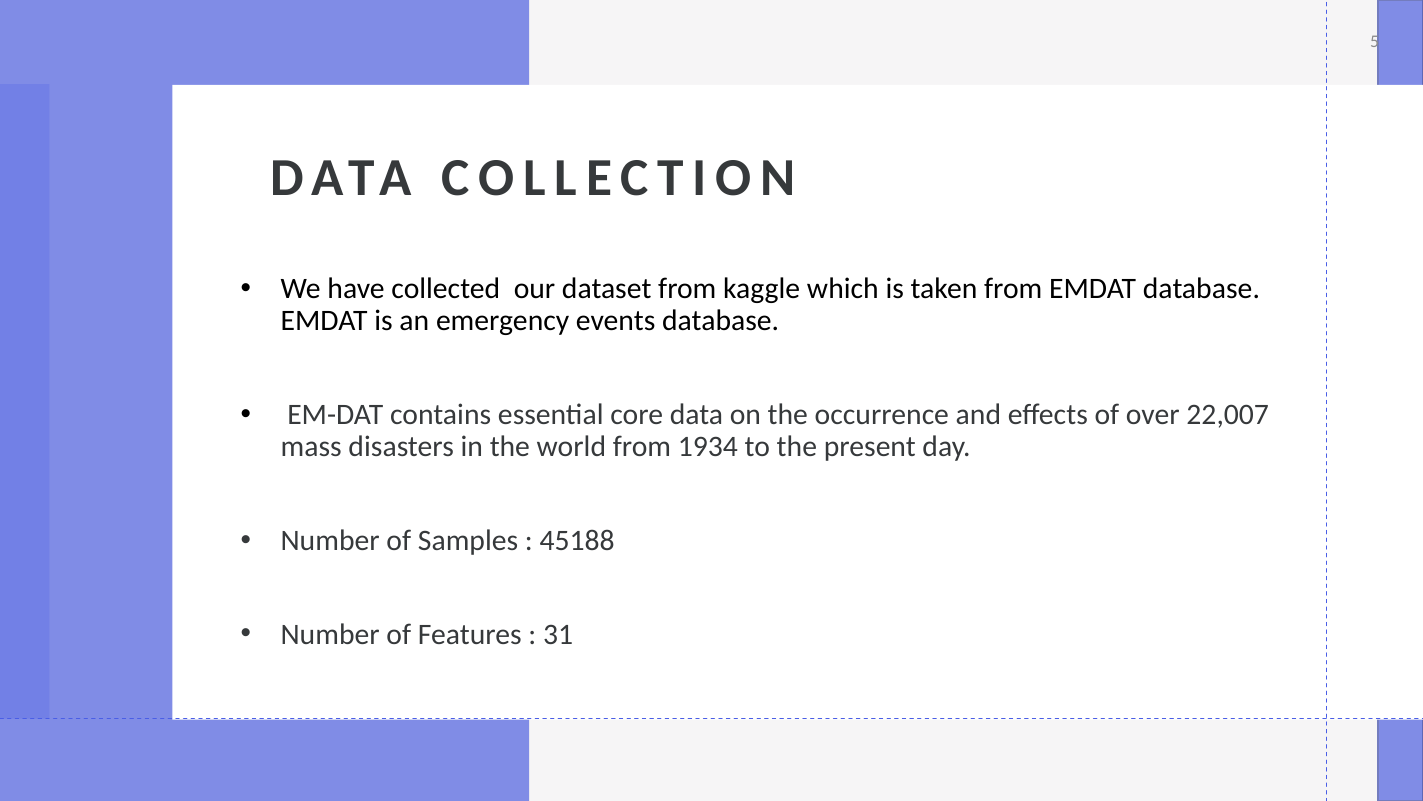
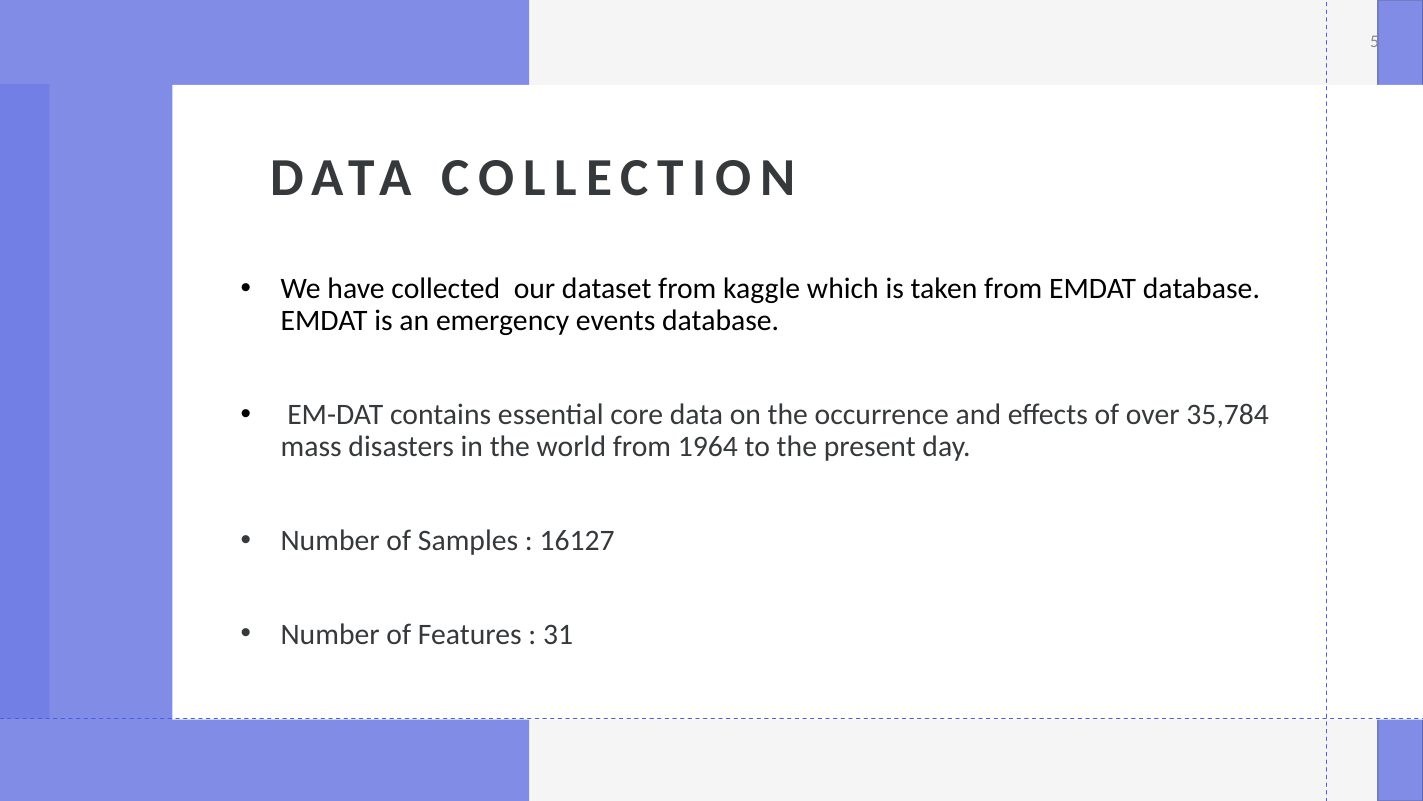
22,007: 22,007 -> 35,784 (1228, 414)
1934: 1934 -> 1964 (708, 446)
45188: 45188 -> 16127 (577, 540)
